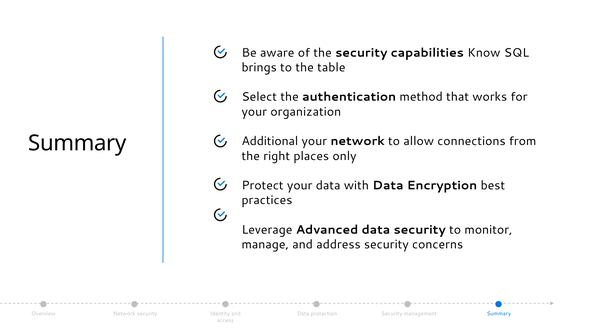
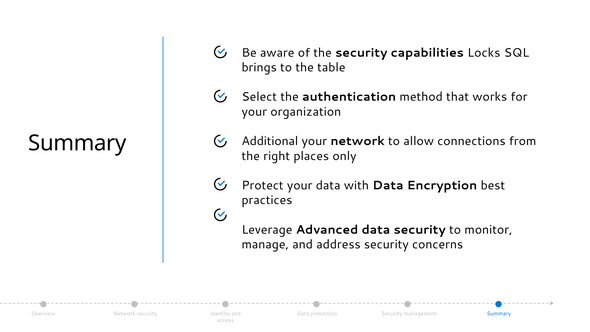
Know: Know -> Locks (484, 53)
